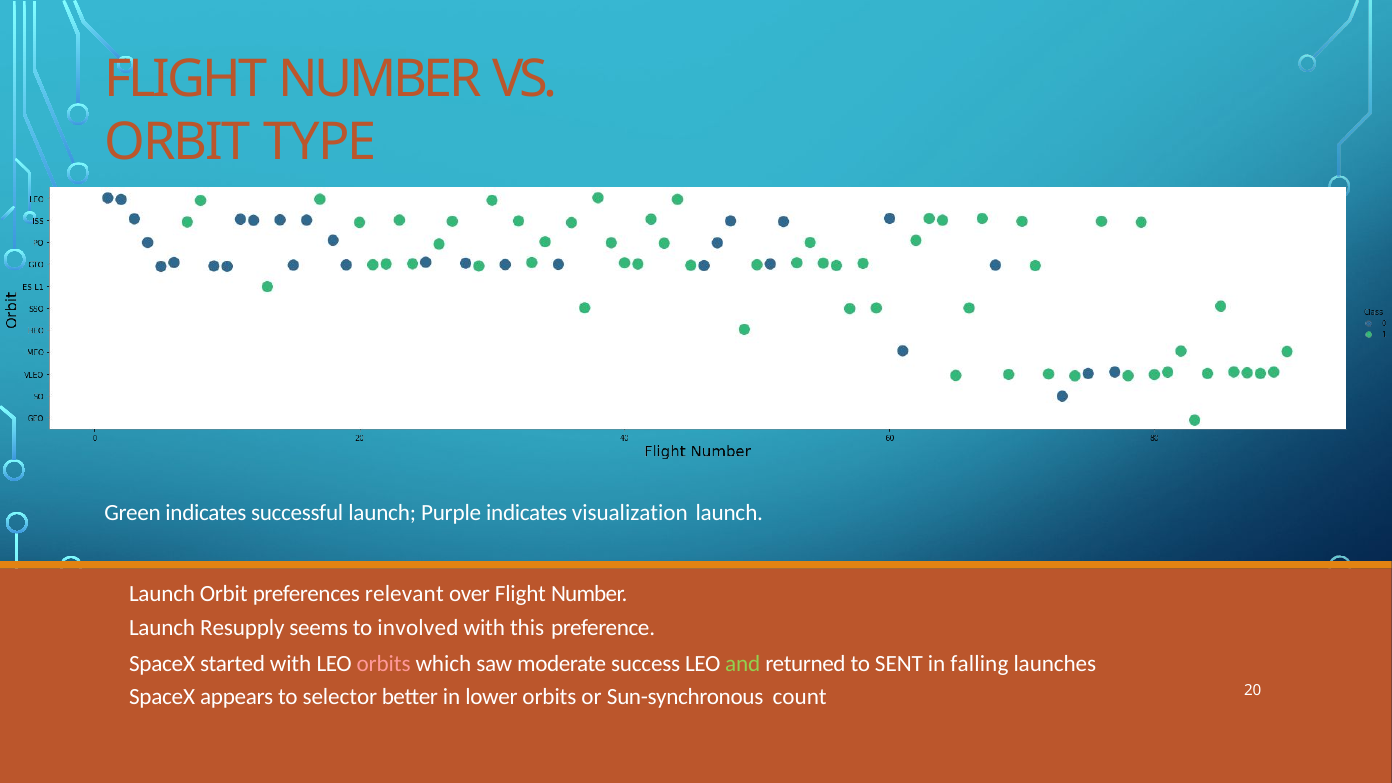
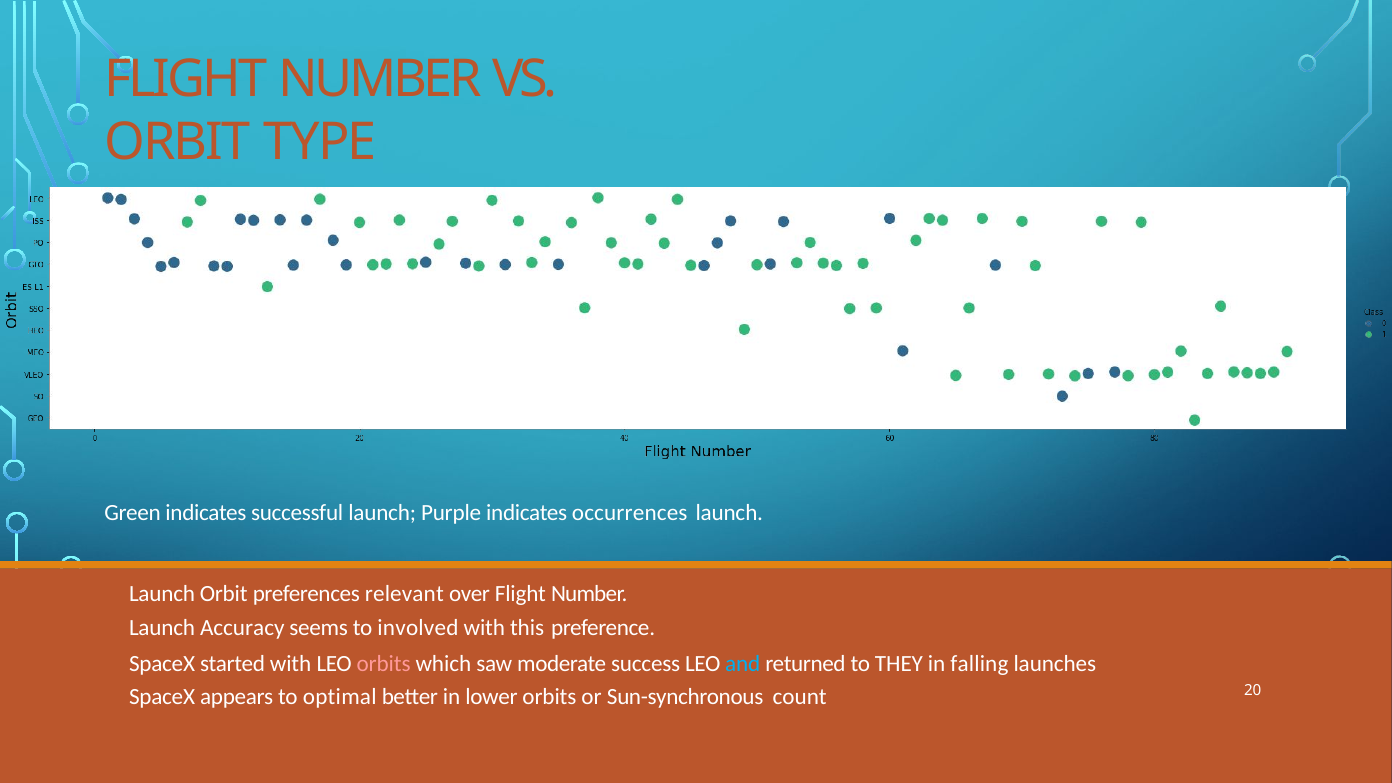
visualization: visualization -> occurrences (630, 513)
Resupply: Resupply -> Accuracy (242, 628)
and colour: light green -> light blue (743, 664)
SENT: SENT -> THEY (899, 664)
selector: selector -> optimal (340, 697)
